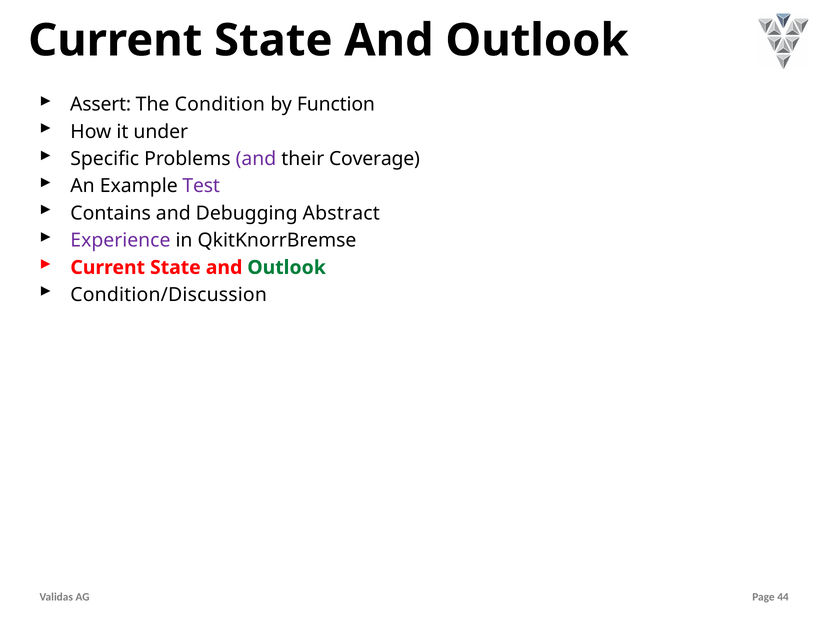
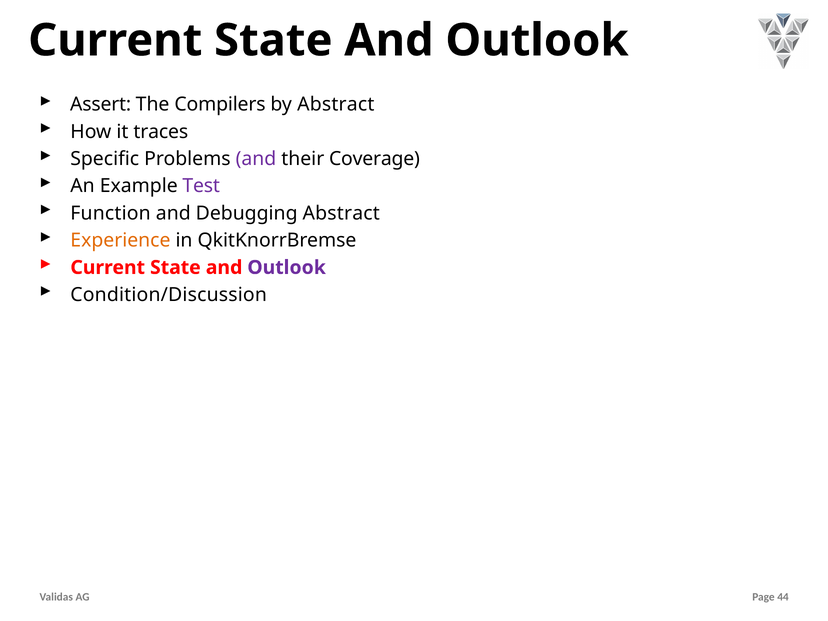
Condition: Condition -> Compilers (220, 105)
by Function: Function -> Abstract (336, 105)
under: under -> traces (161, 132)
Contains: Contains -> Function (111, 213)
Experience colour: purple -> orange (120, 240)
Outlook colour: green -> purple (287, 268)
